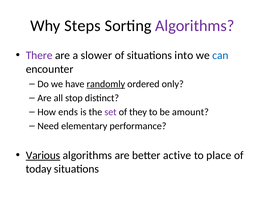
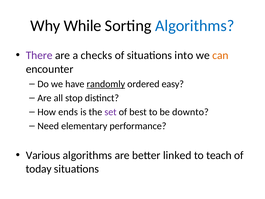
Steps: Steps -> While (83, 26)
Algorithms colour: purple -> blue (195, 26)
slower: slower -> checks (96, 55)
can colour: blue -> orange (220, 55)
only: only -> easy (173, 84)
they: they -> best (138, 112)
amount: amount -> downto (190, 112)
Various underline: present -> none (43, 155)
active: active -> linked (177, 155)
place: place -> teach (219, 155)
